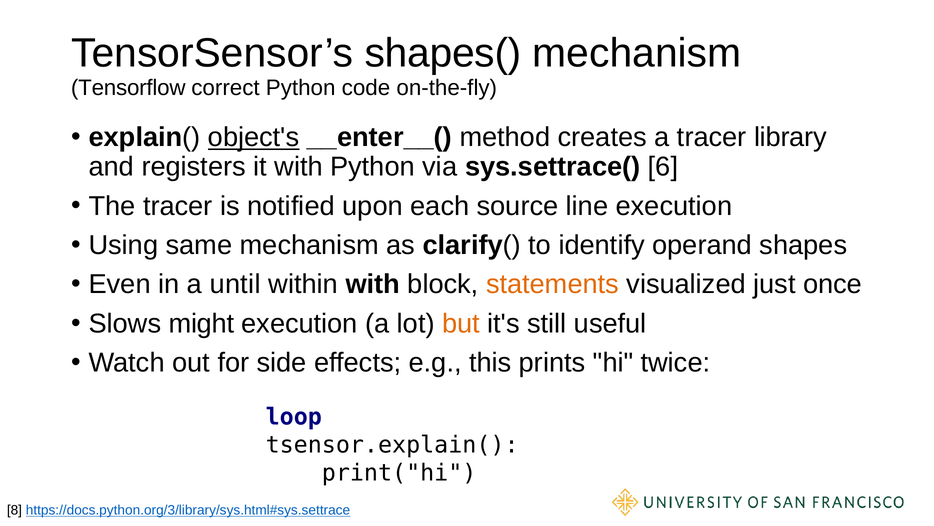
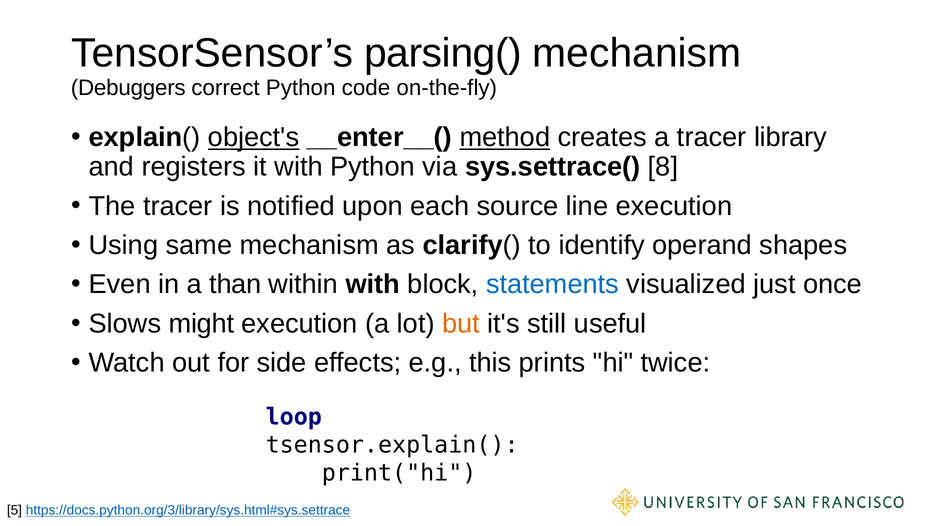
shapes(: shapes( -> parsing( (443, 53)
Tensorflow: Tensorflow -> Debuggers (128, 88)
method underline: none -> present (505, 137)
6: 6 -> 8 (663, 167)
until: until -> than (235, 284)
statements colour: orange -> blue (552, 284)
8: 8 -> 5 (14, 510)
